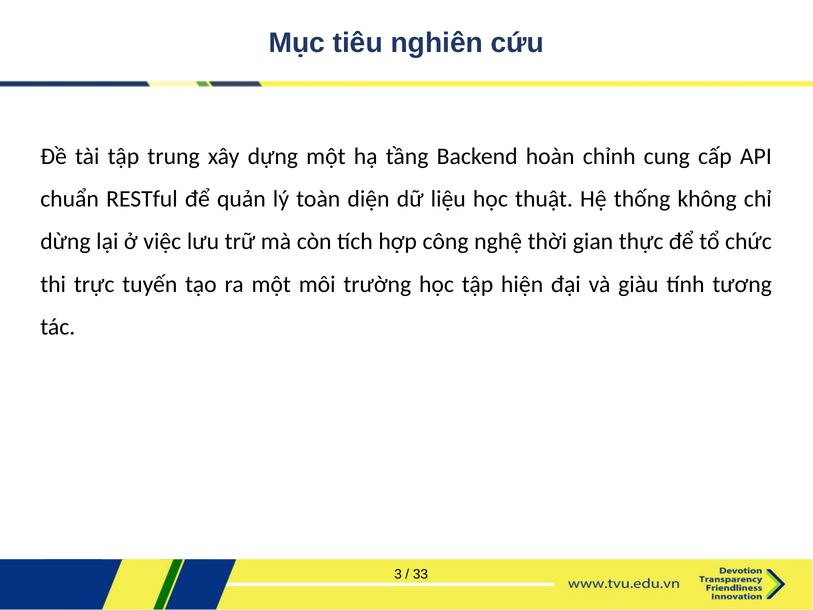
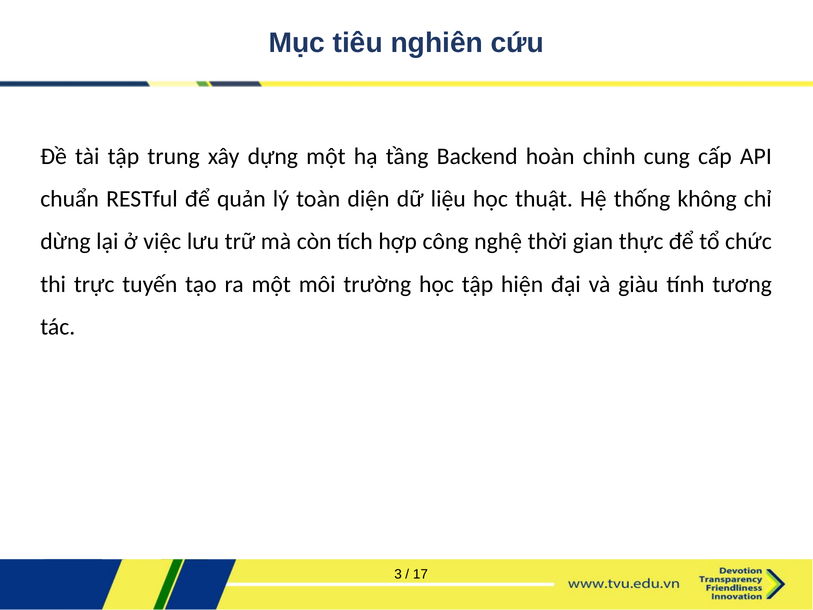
33: 33 -> 17 (420, 574)
